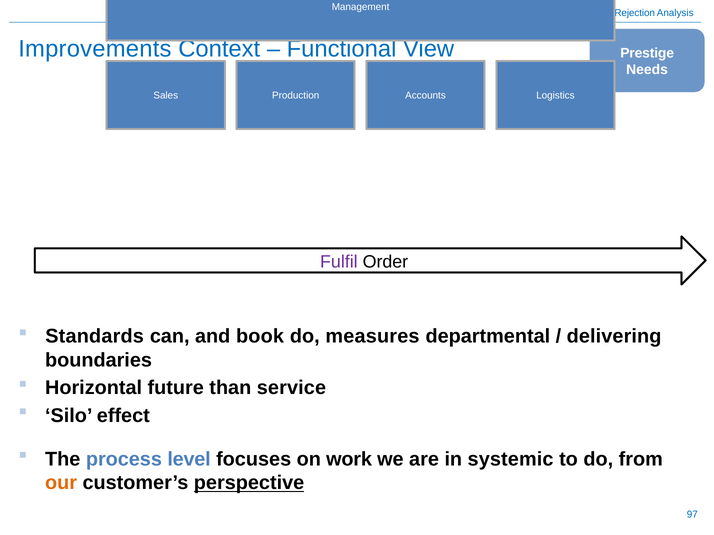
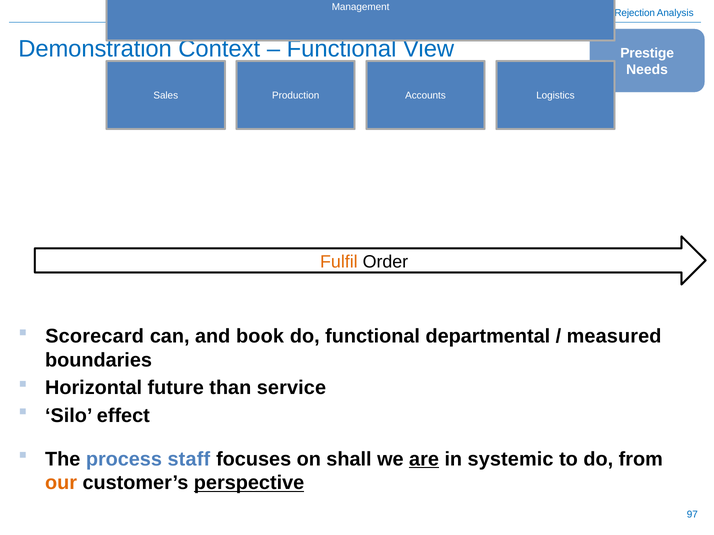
Improvements: Improvements -> Demonstration (95, 49)
Fulfil colour: purple -> orange (339, 262)
Standards: Standards -> Scorecard (95, 337)
do measures: measures -> functional (373, 337)
delivering: delivering -> measured (614, 337)
level: level -> staff (189, 460)
work: work -> shall (349, 460)
are underline: none -> present (424, 460)
